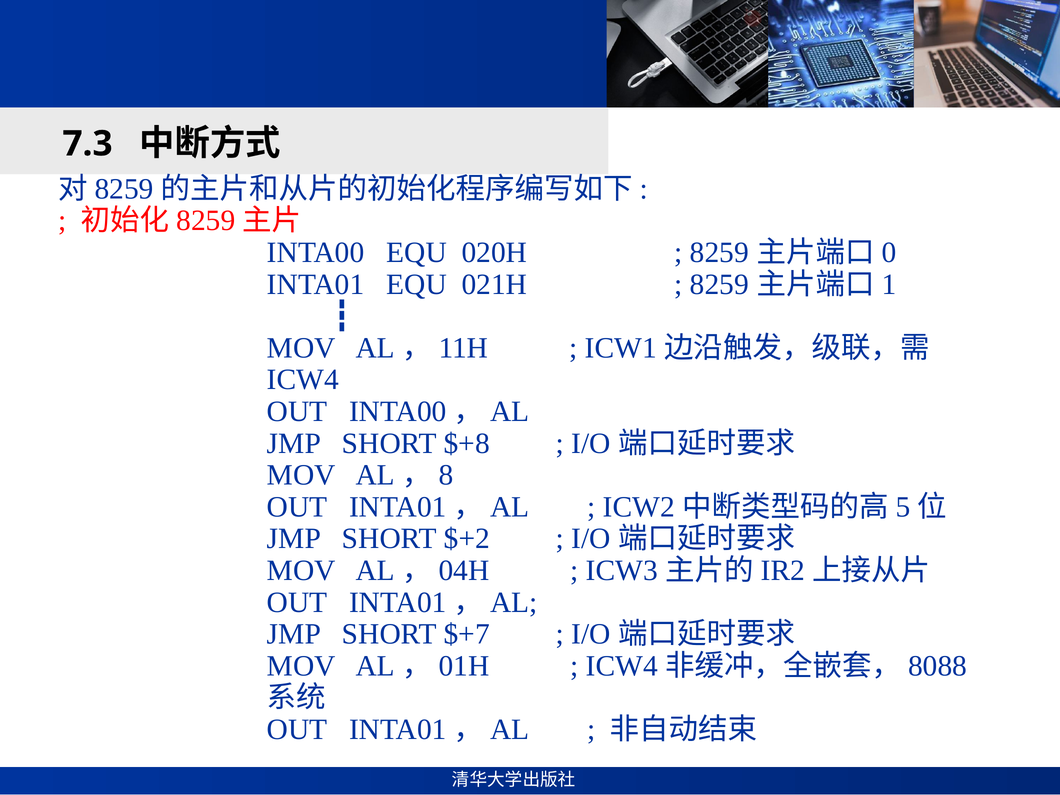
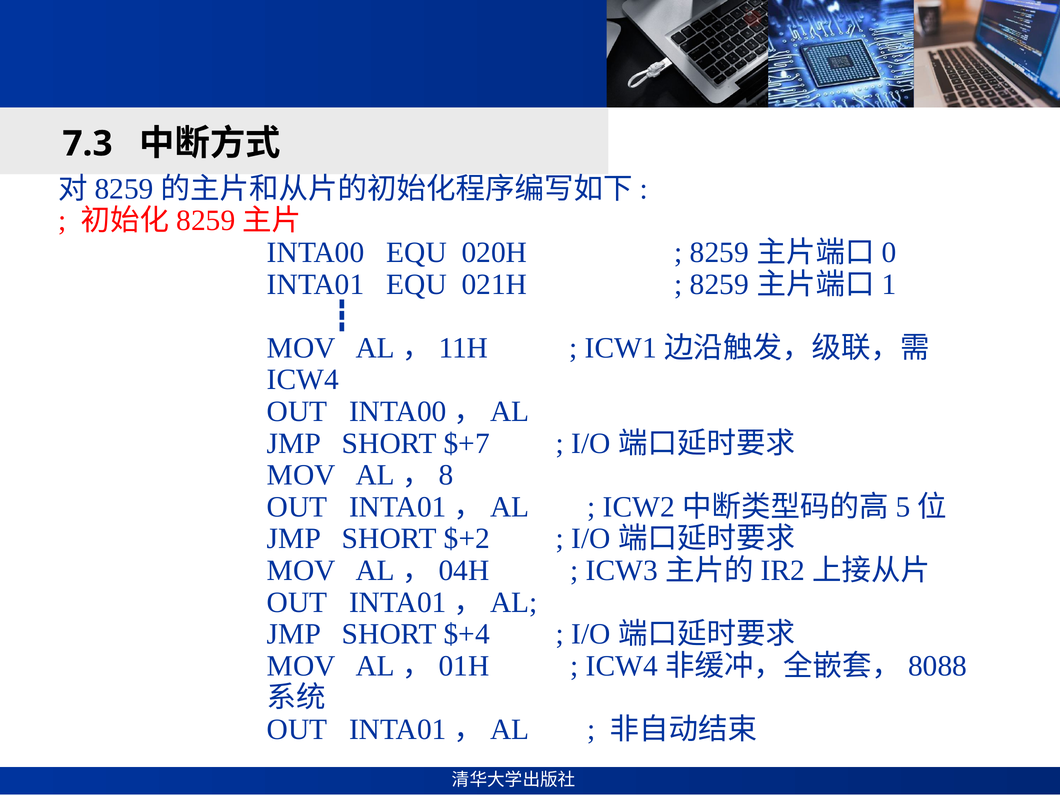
$+8: $+8 -> $+7 (467, 443)
$+7: $+7 -> $+4 (467, 634)
